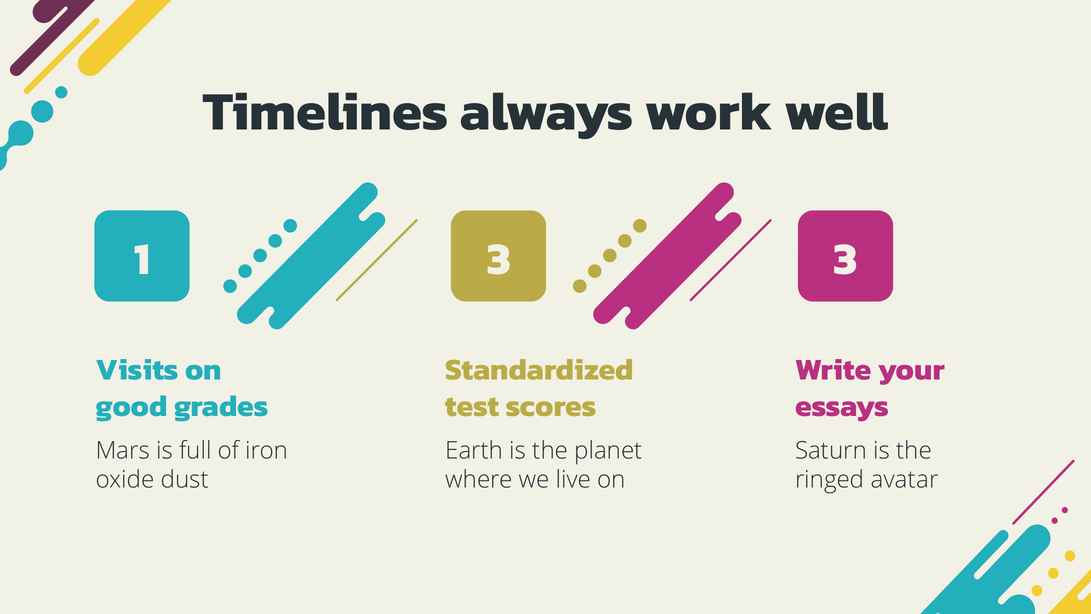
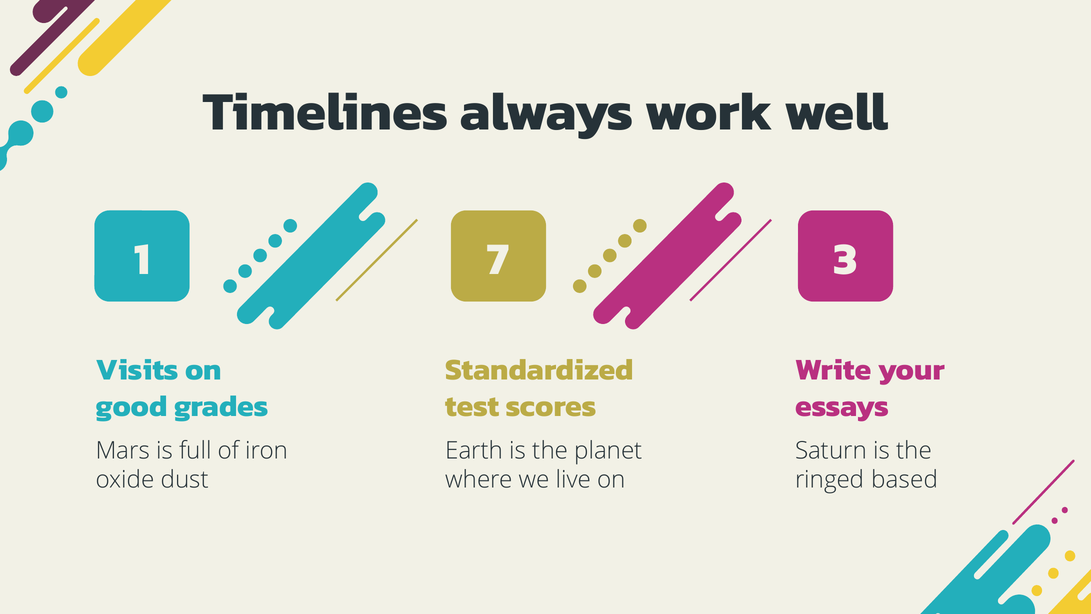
1 3: 3 -> 7 (498, 259)
avatar: avatar -> based (905, 480)
